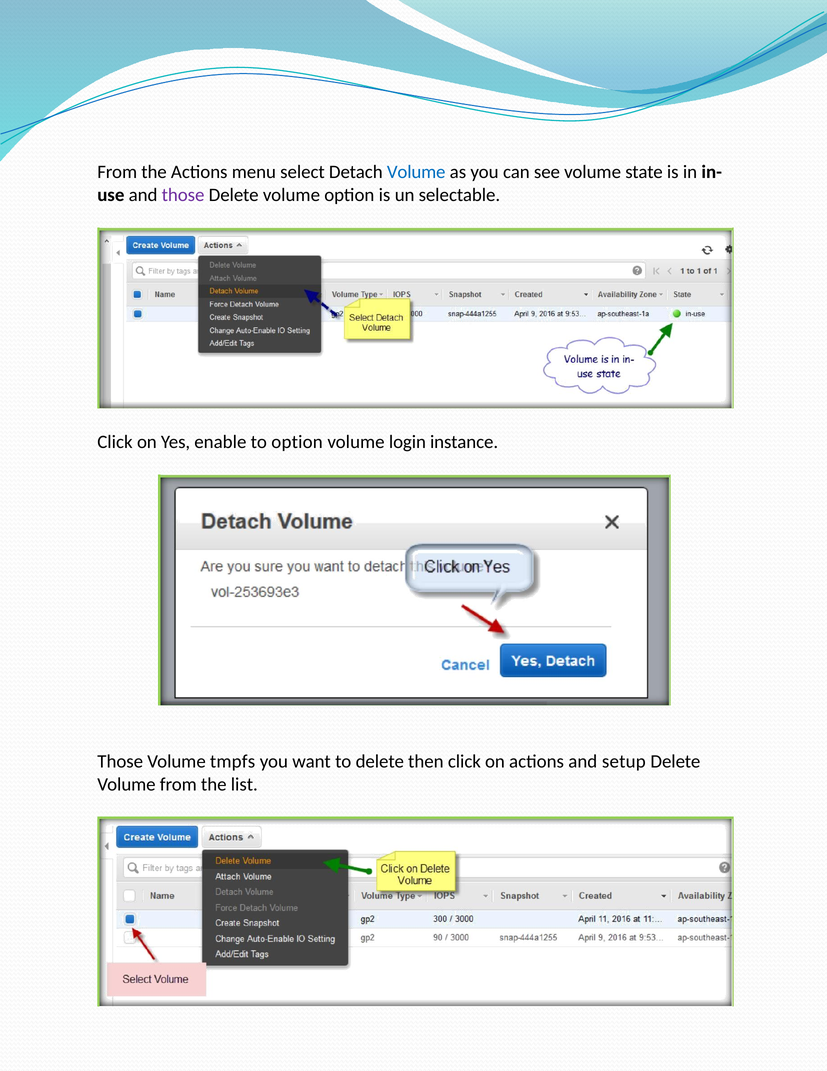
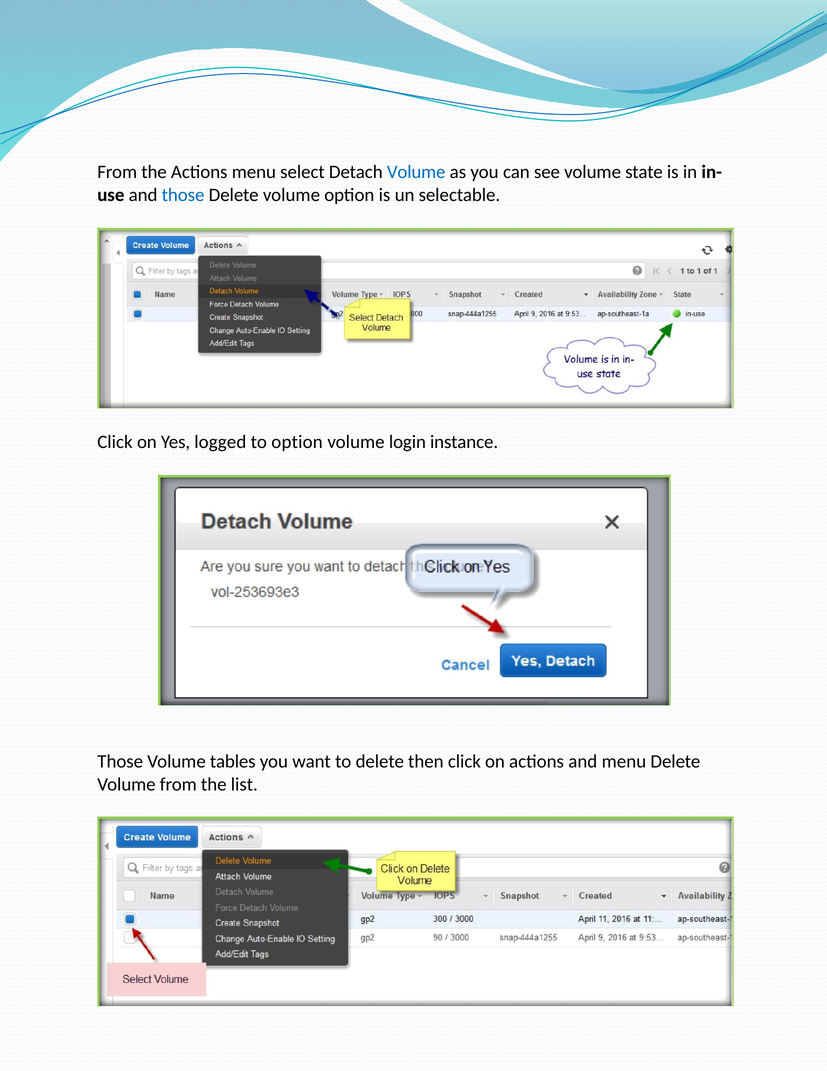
those colour: purple -> blue (183, 195)
enable: enable -> logged (220, 442)
tmpfs: tmpfs -> tables (233, 761)
and setup: setup -> menu (624, 761)
